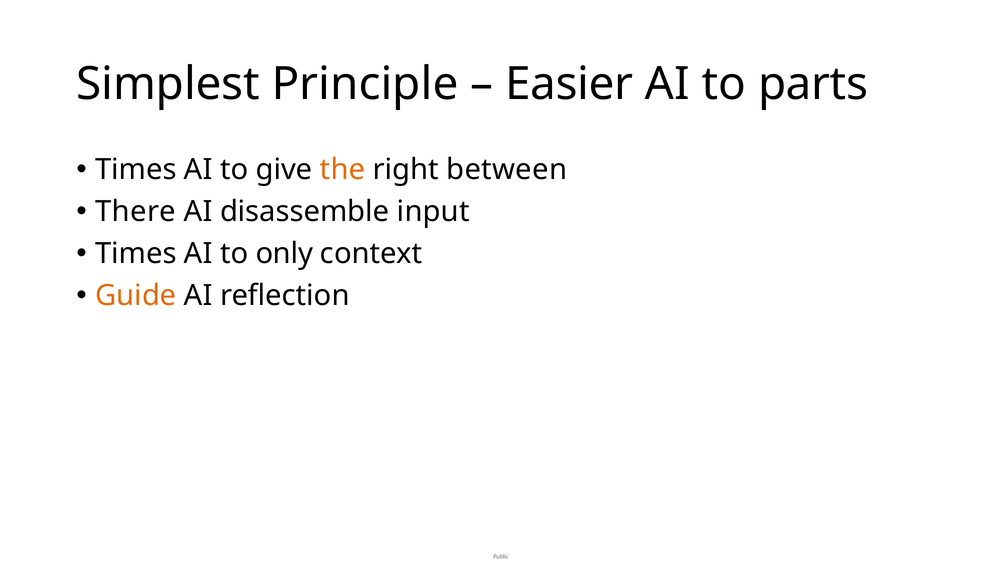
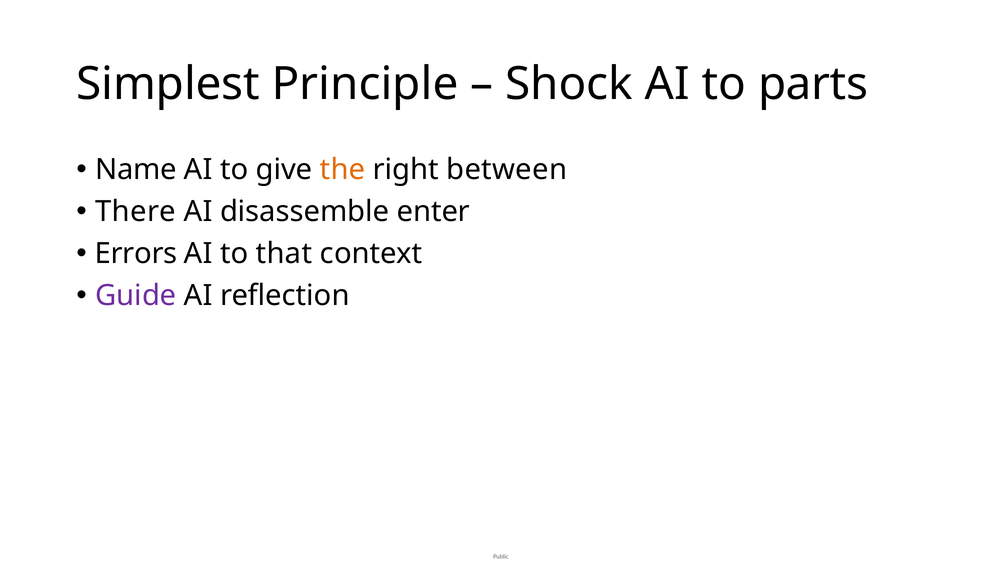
Easier: Easier -> Shock (569, 84)
Times: Times -> Name (136, 169)
input: input -> enter (433, 211)
Times: Times -> Errors (136, 253)
only: only -> that (284, 253)
Guide colour: orange -> purple (136, 295)
